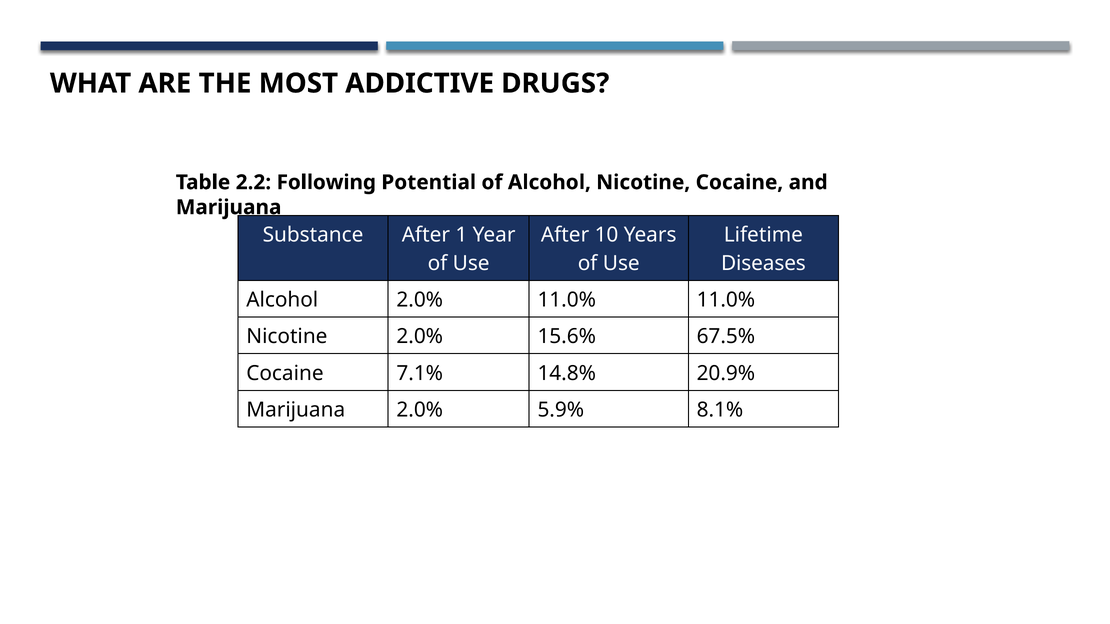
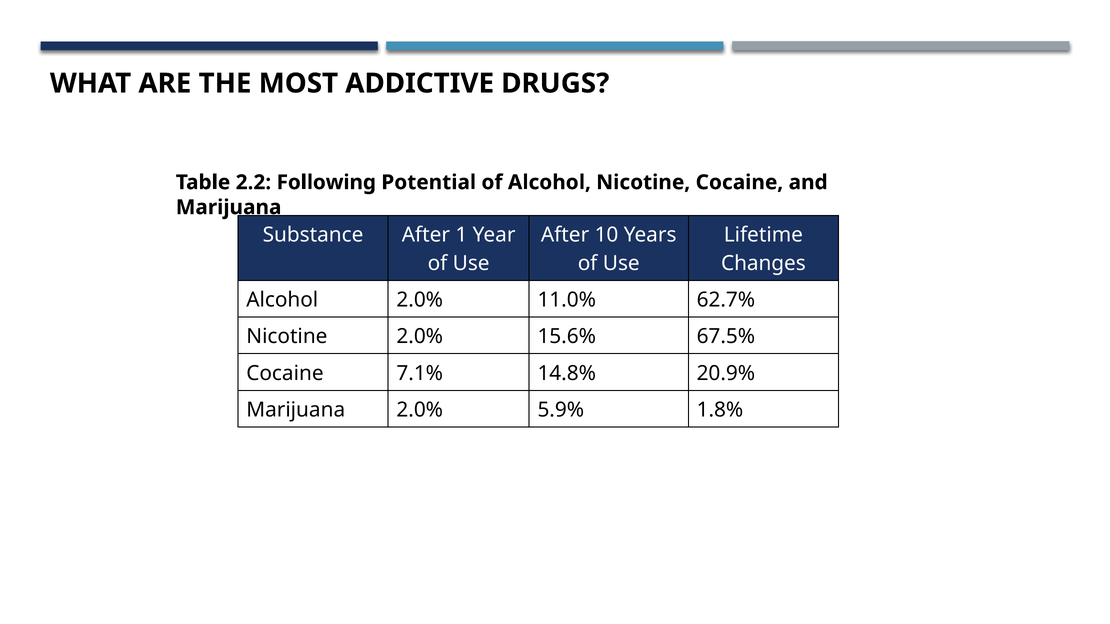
Diseases: Diseases -> Changes (763, 263)
11.0% 11.0%: 11.0% -> 62.7% (726, 300)
8.1%: 8.1% -> 1.8% (720, 410)
